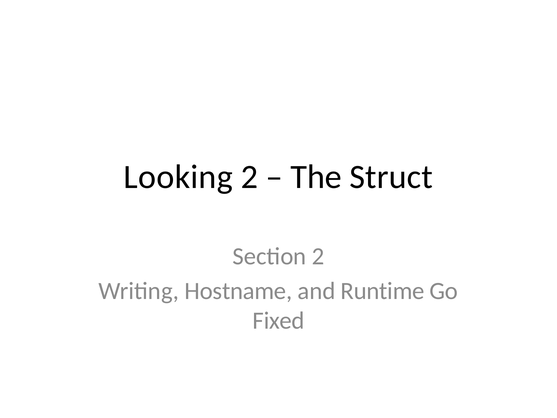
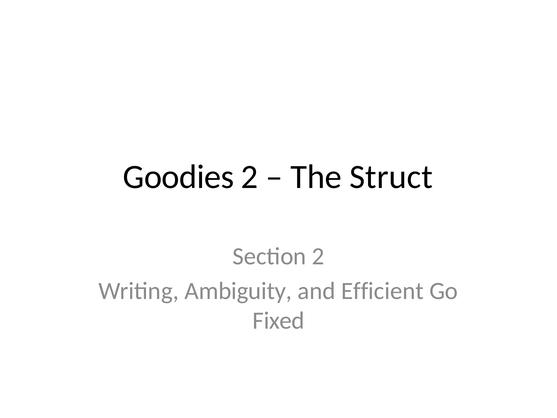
Looking: Looking -> Goodies (179, 177)
Hostname: Hostname -> Ambiguity (238, 291)
Runtime: Runtime -> Efficient (382, 291)
